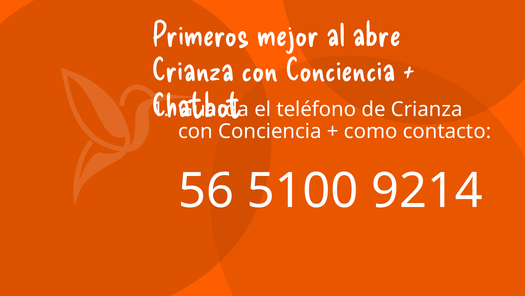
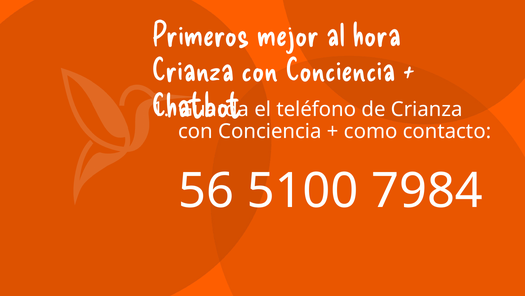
abre: abre -> hora (377, 35)
9214: 9214 -> 7984 (427, 190)
